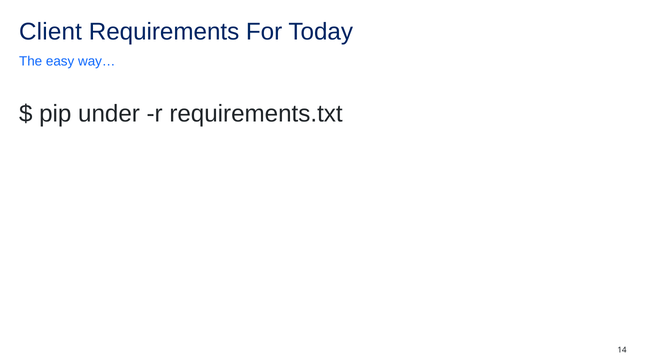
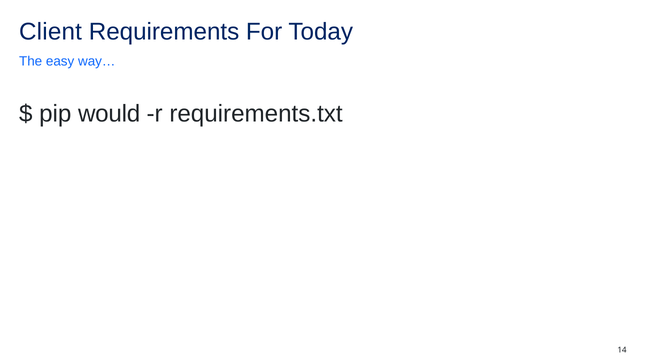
under: under -> would (109, 114)
